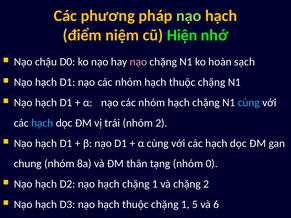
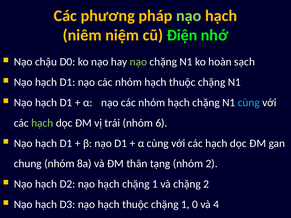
điểm: điểm -> niêm (82, 35)
Hiện: Hiện -> Điện (182, 35)
nạo colour: pink -> light green (138, 62)
hạch colour: light blue -> light green (42, 123)
nhóm 2: 2 -> 6 (161, 123)
nhóm 0: 0 -> 2 (212, 164)
5: 5 -> 0 (195, 205)
6: 6 -> 4 (216, 205)
